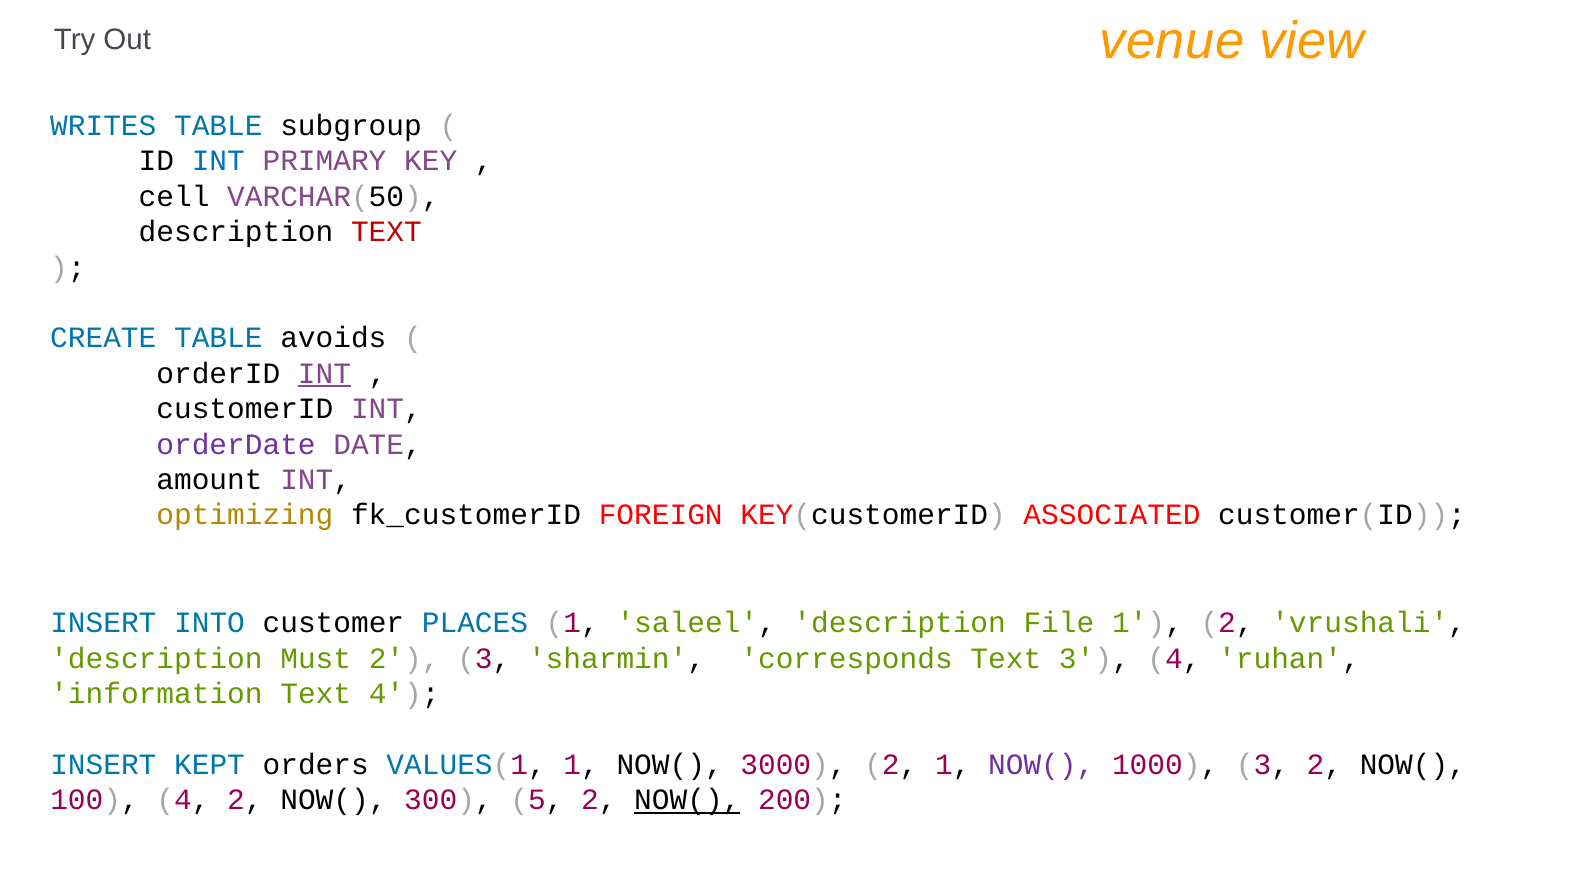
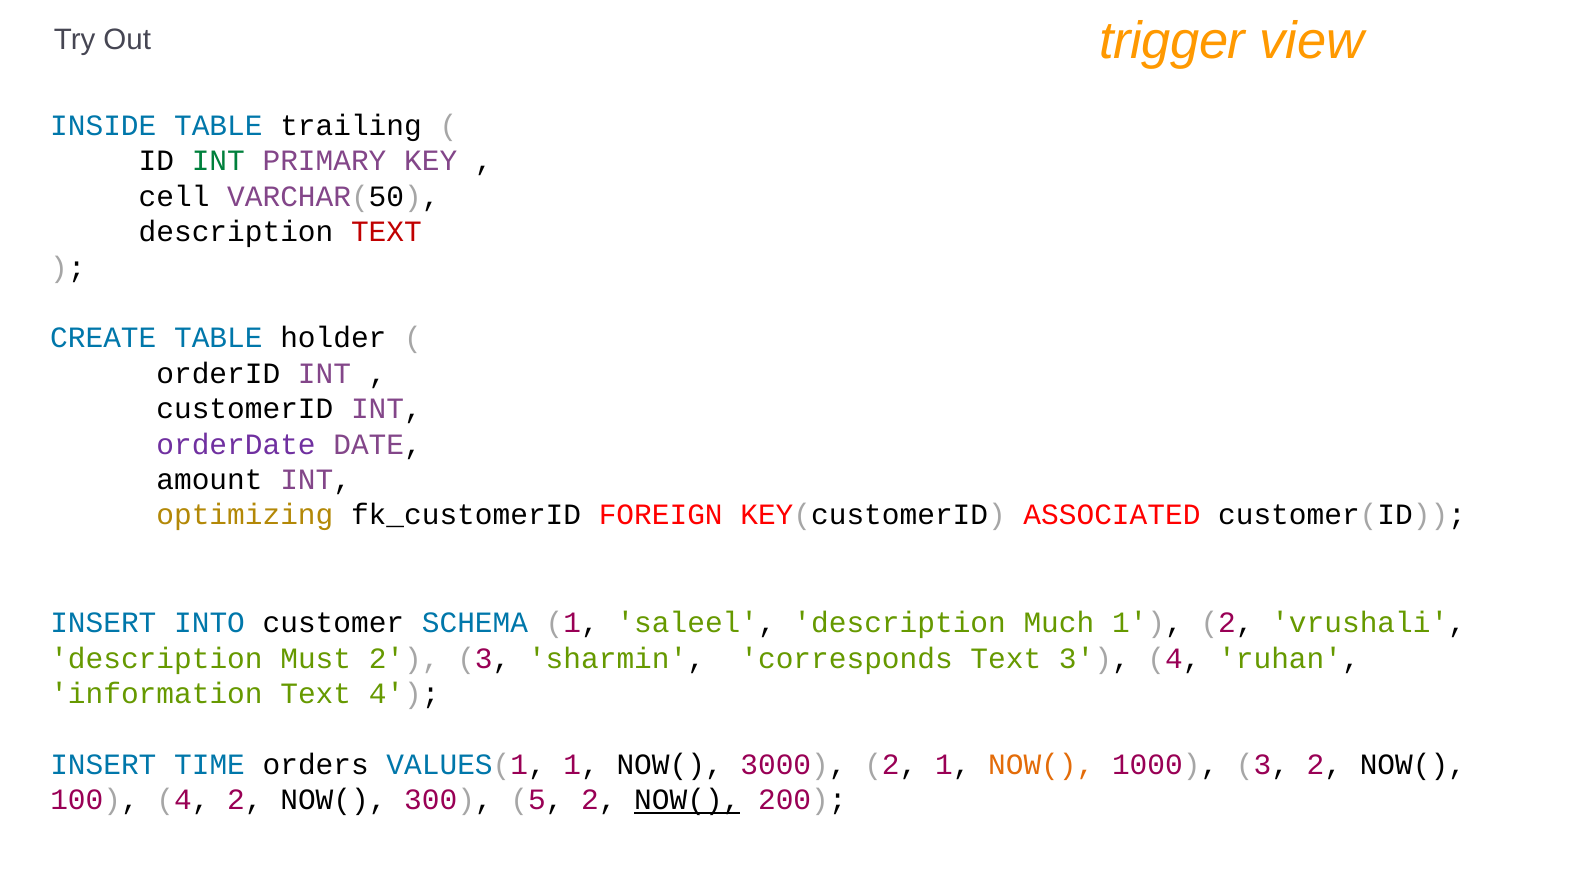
venue: venue -> trigger (1172, 41)
WRITES: WRITES -> INSIDE (103, 126)
subgroup: subgroup -> trailing (351, 126)
INT colour: blue -> green (218, 161)
avoids: avoids -> holder (333, 338)
INT underline: present -> none (324, 373)
PLACES: PLACES -> SCHEMA (475, 623)
File: File -> Much (1059, 623)
KEPT: KEPT -> TIME (210, 765)
NOW( colour: purple -> orange (1041, 765)
